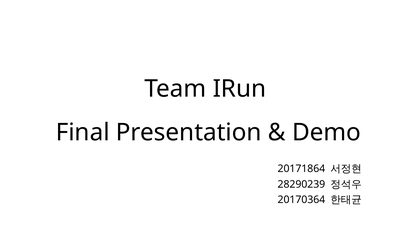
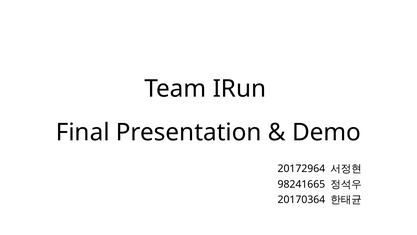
20171864: 20171864 -> 20172964 (301, 168)
28290239: 28290239 -> 98241665 (301, 184)
